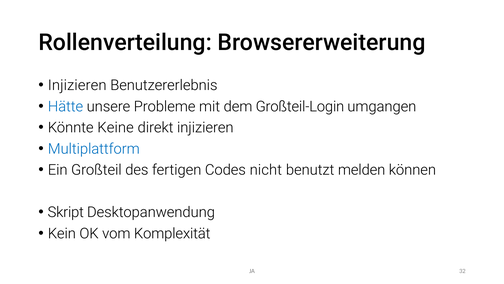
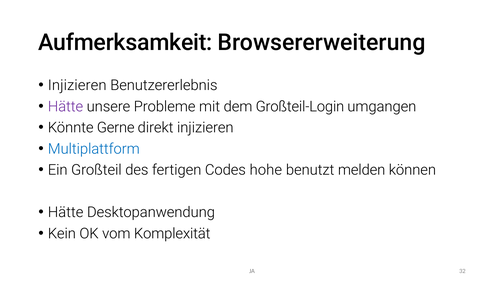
Rollenverteilung: Rollenverteilung -> Aufmerksamkeit (125, 42)
Hätte colour: blue -> purple (66, 106)
Keine: Keine -> Gerne (116, 127)
nicht: nicht -> hohe (266, 170)
Skript: Skript -> Hätte (66, 212)
